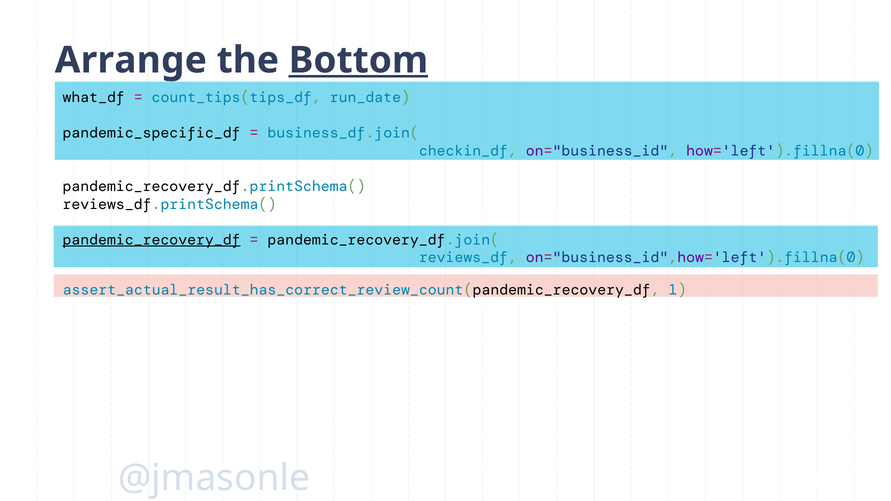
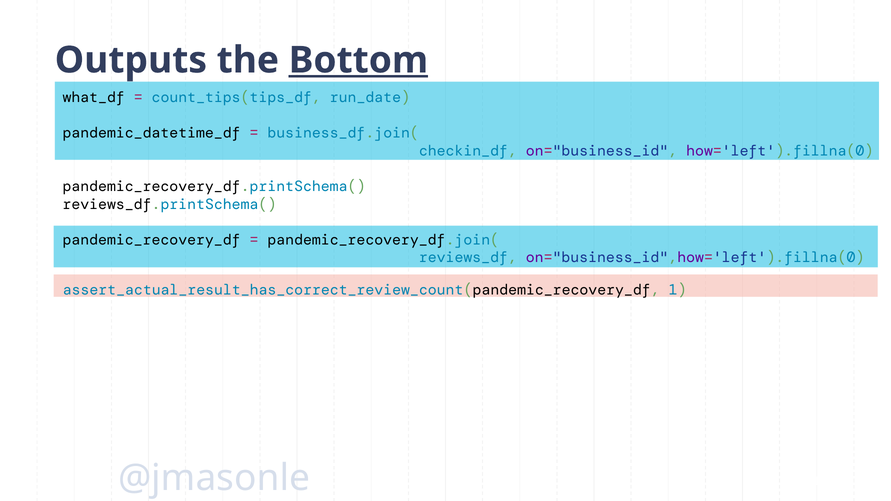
Arrange: Arrange -> Outputs (131, 60)
pandemic_specific_df: pandemic_specific_df -> pandemic_datetime_df (152, 133)
pandemic_recovery_df underline: present -> none (152, 240)
